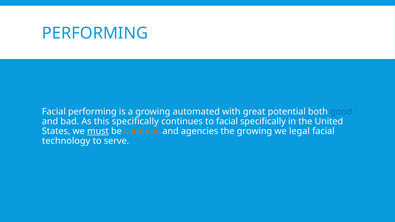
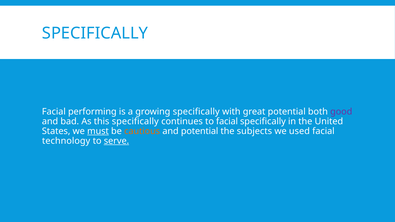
PERFORMING: PERFORMING -> SPECIFICALLY (95, 33)
growing automated: automated -> specifically (196, 112)
good colour: blue -> purple (341, 112)
and agencies: agencies -> potential (200, 131)
the growing: growing -> subjects (254, 131)
legal: legal -> used (299, 131)
serve underline: none -> present (116, 141)
